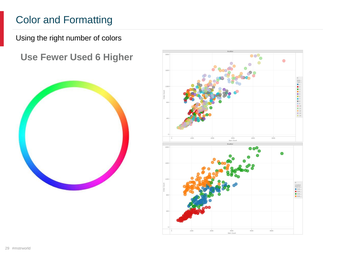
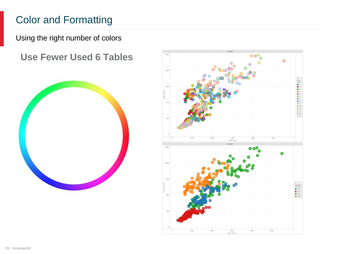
Higher: Higher -> Tables (118, 57)
